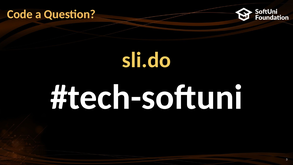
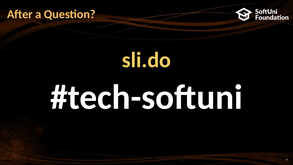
Code: Code -> After (20, 14)
